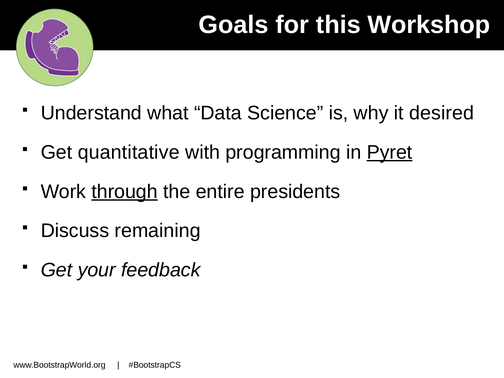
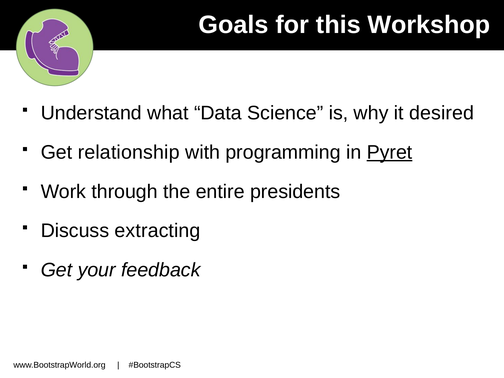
quantitative: quantitative -> relationship (129, 152)
through underline: present -> none (125, 192)
remaining: remaining -> extracting (158, 231)
